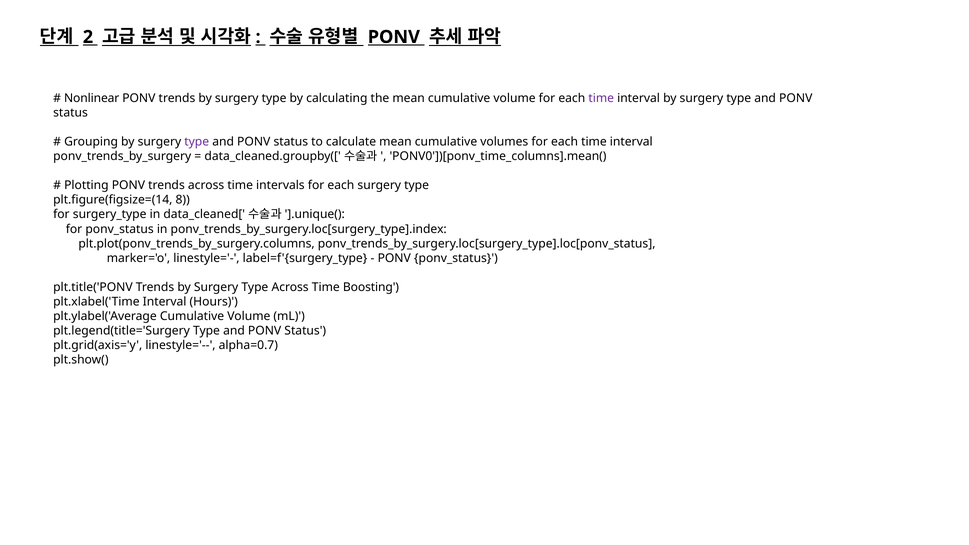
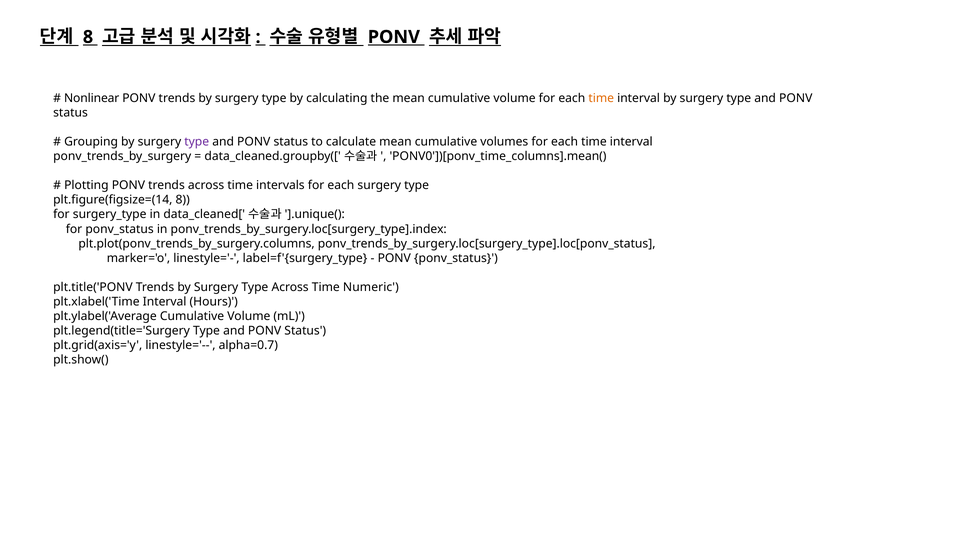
2: 2 -> 8 (88, 37)
time colour: purple -> orange (601, 98)
Boosting: Boosting -> Numeric (371, 287)
